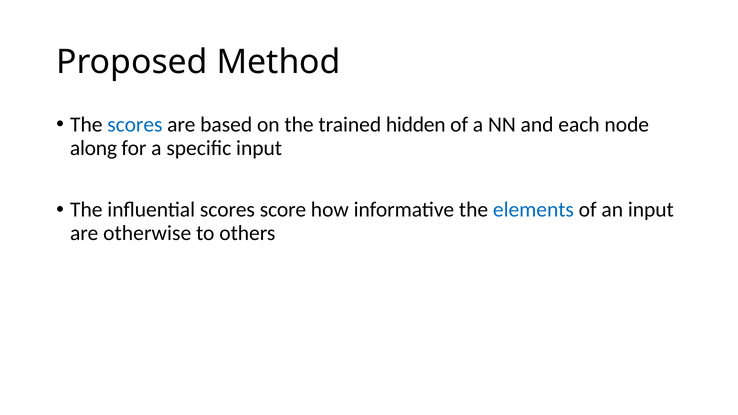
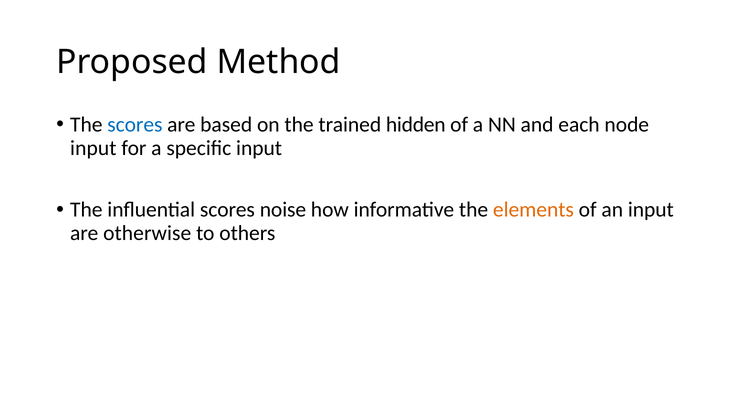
along: along -> input (93, 148)
score: score -> noise (283, 210)
elements colour: blue -> orange (533, 210)
